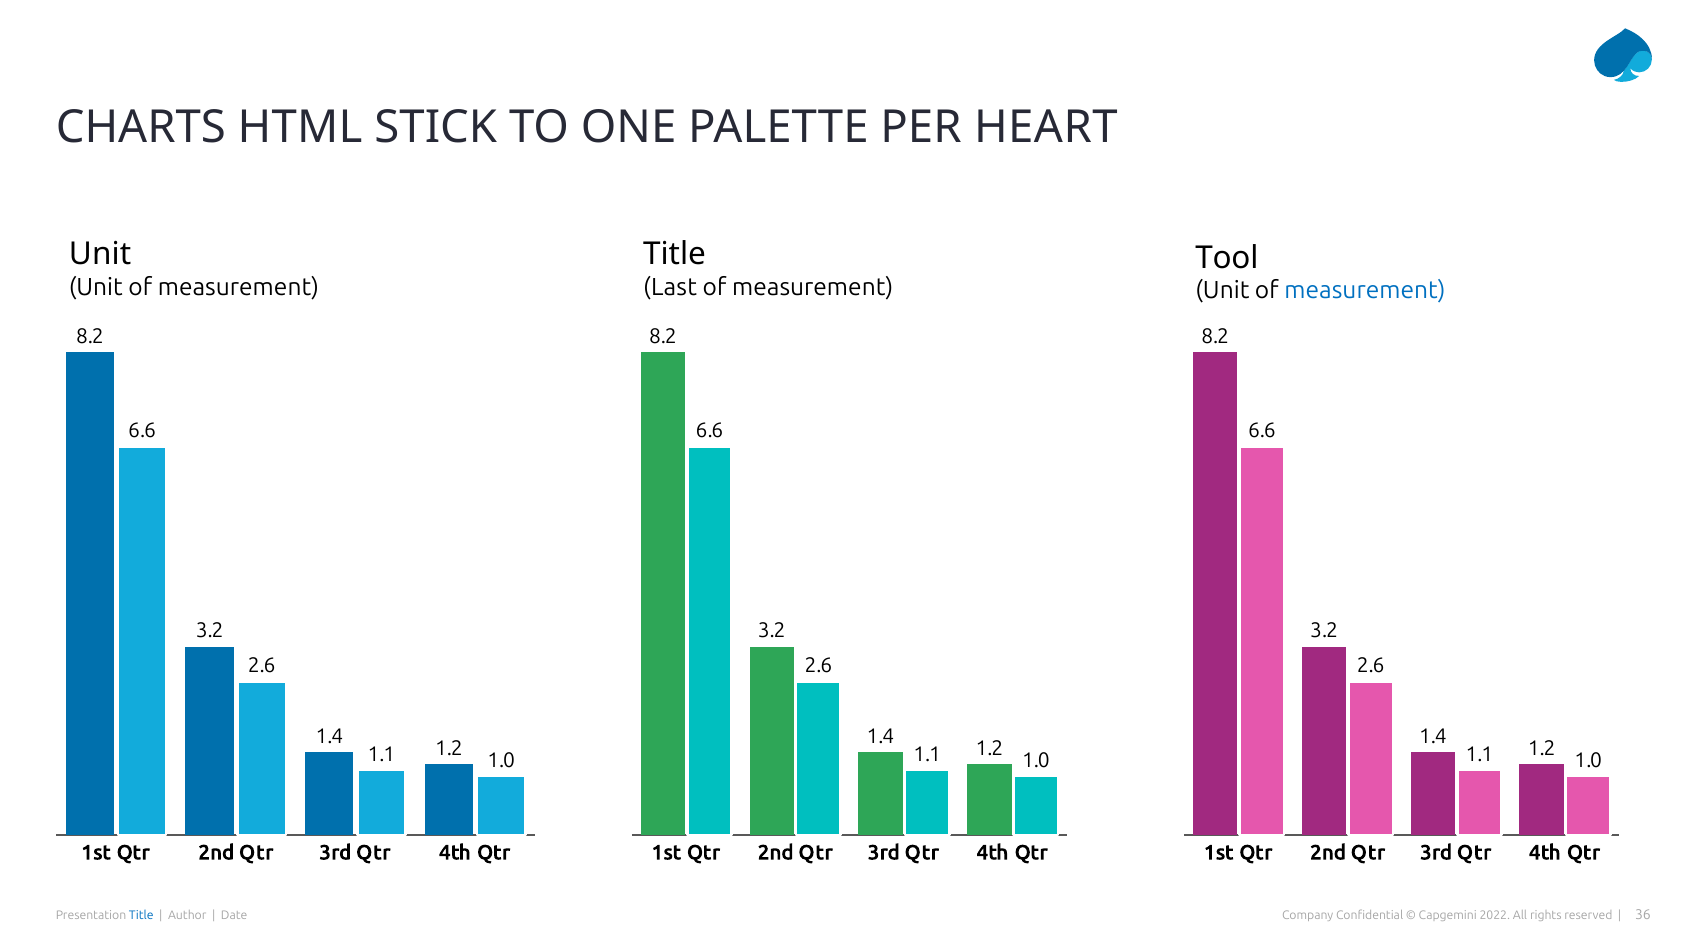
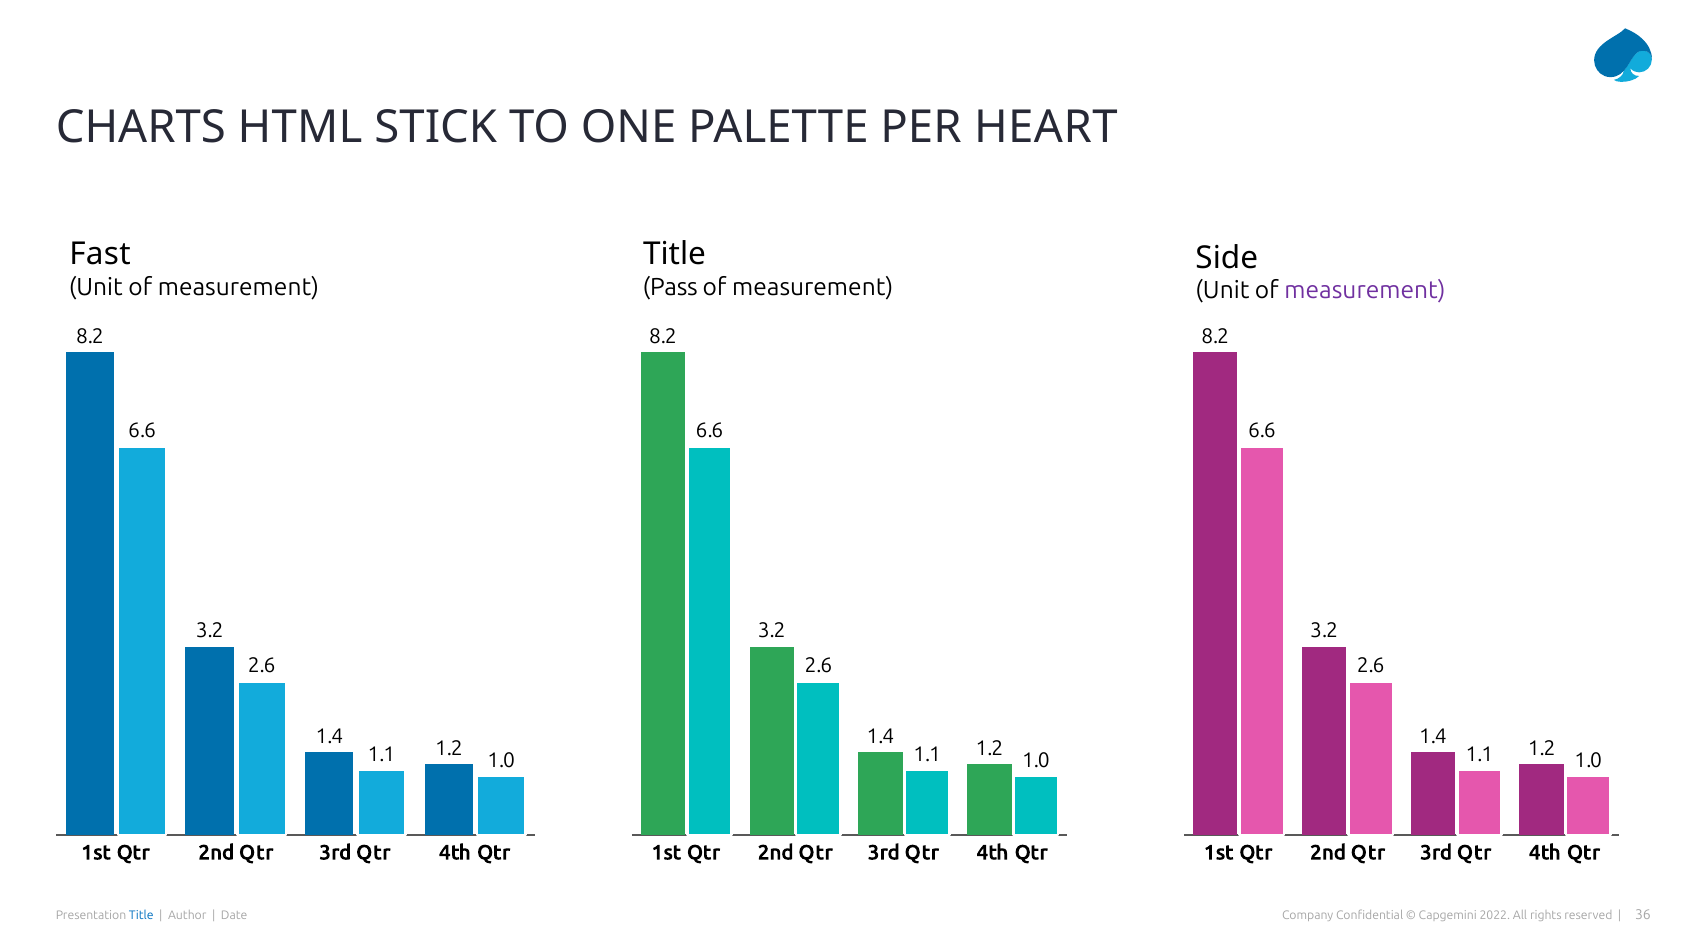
Unit: Unit -> Fast (100, 254)
Tool: Tool -> Side (1227, 258)
Last: Last -> Pass (670, 287)
measurement colour: blue -> purple (1365, 291)
